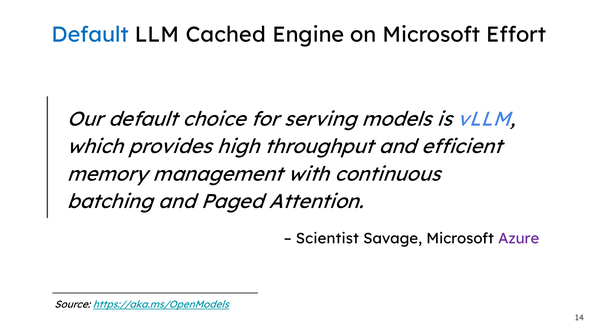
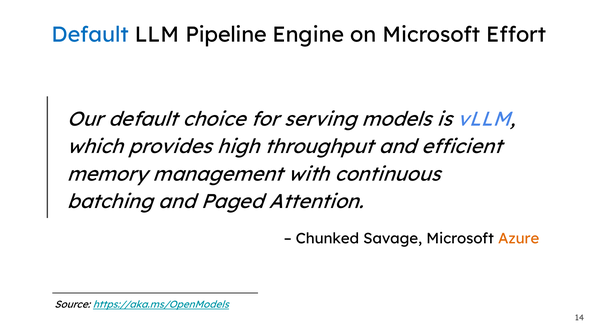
Cached: Cached -> Pipeline (226, 35)
Scientist: Scientist -> Chunked (327, 239)
Azure colour: purple -> orange (519, 239)
